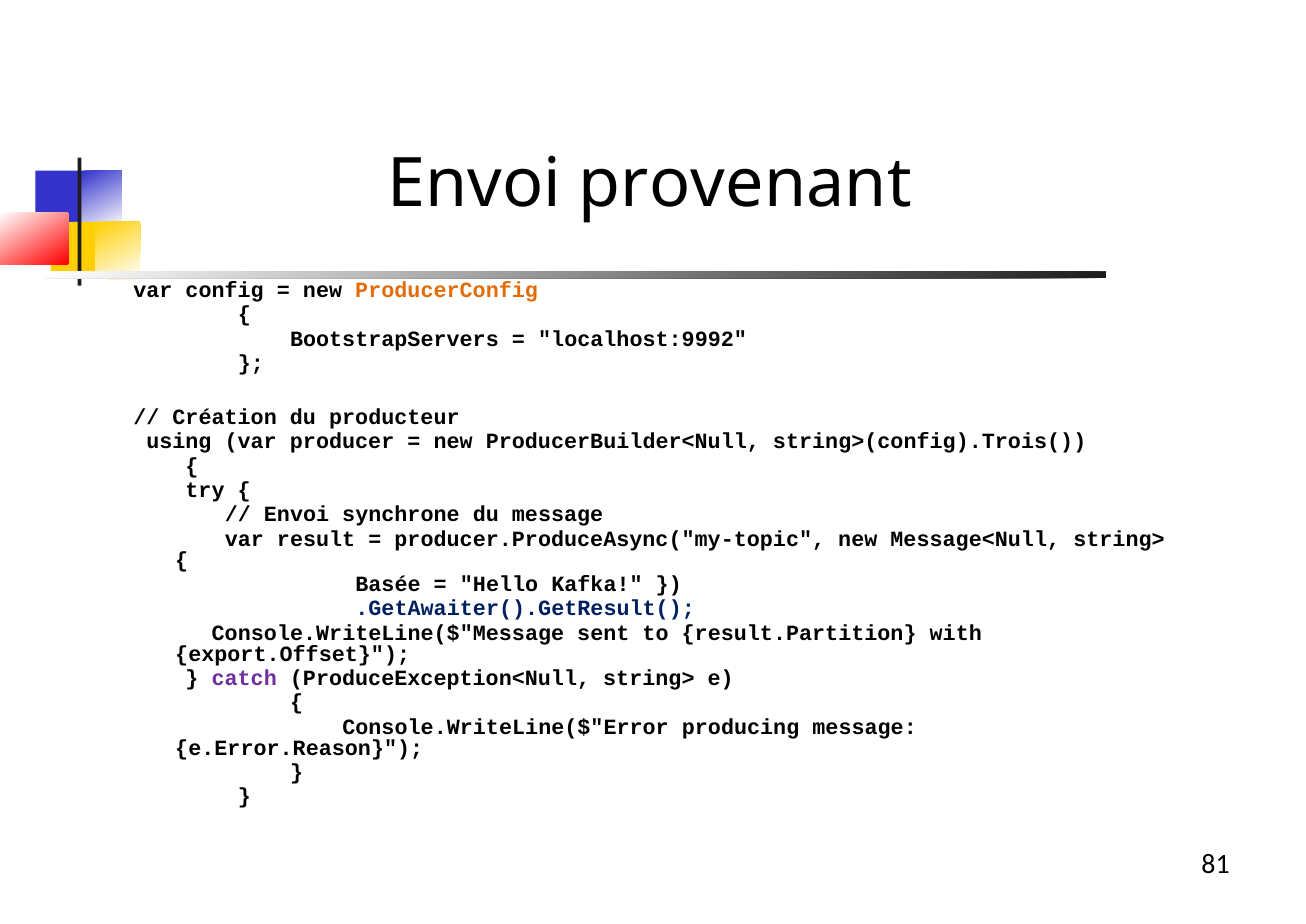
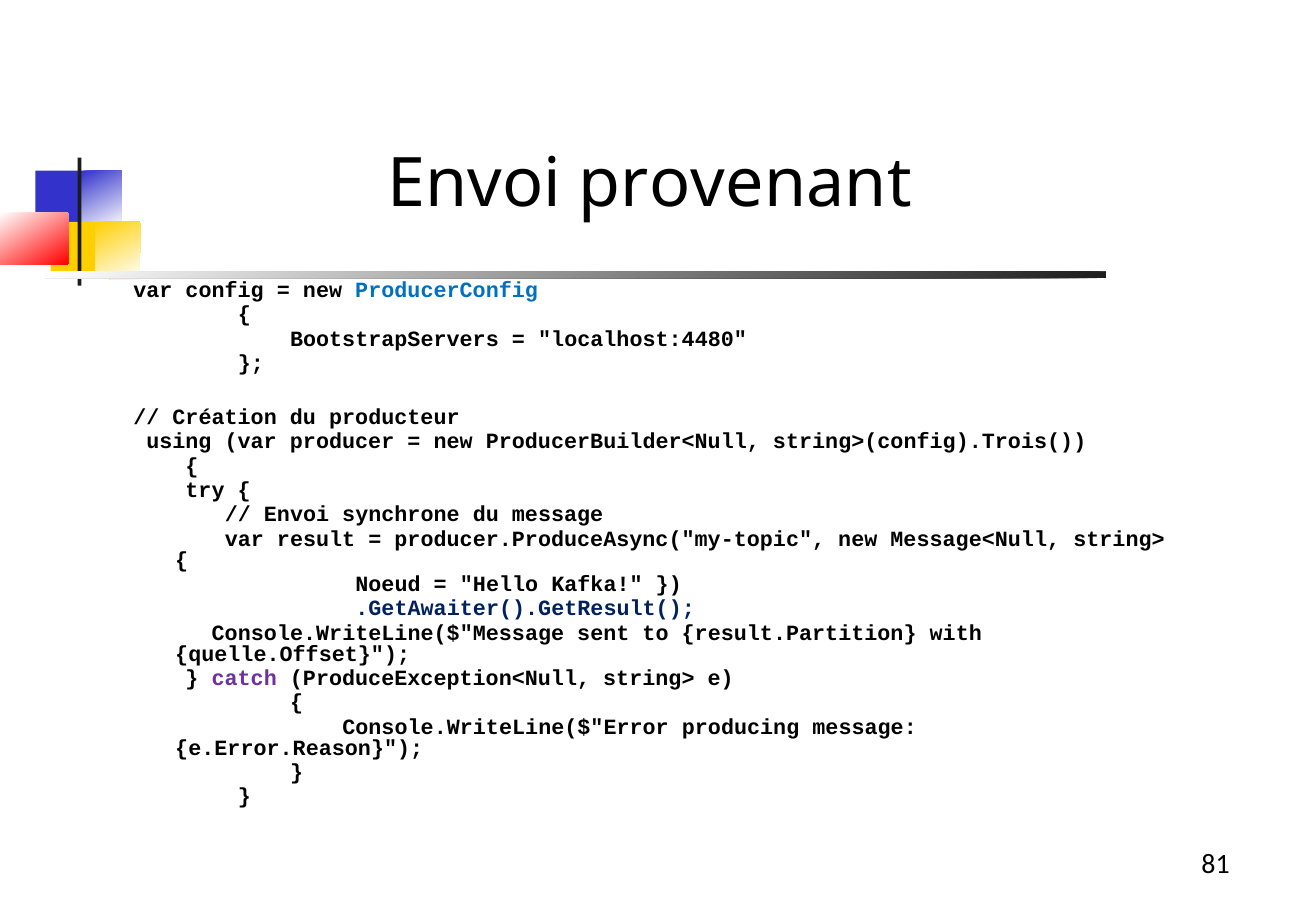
ProducerConfig colour: orange -> blue (447, 290)
localhost:9992: localhost:9992 -> localhost:4480 (643, 339)
Basée: Basée -> Noeud (388, 584)
export.Offset: export.Offset -> quelle.Offset (293, 654)
